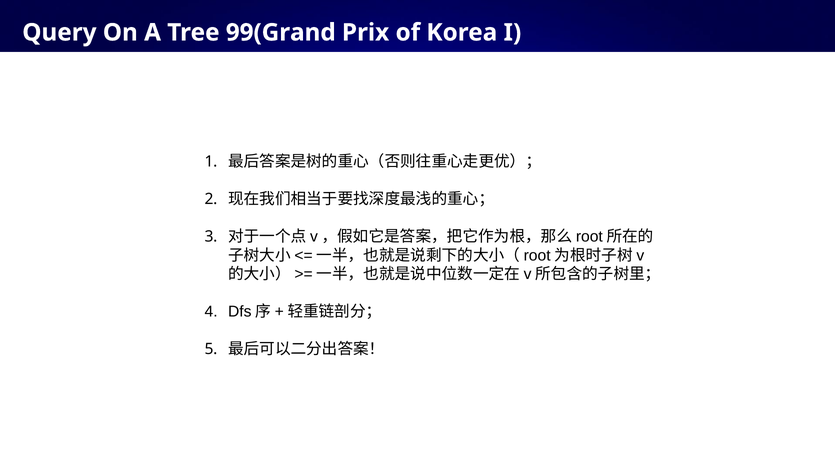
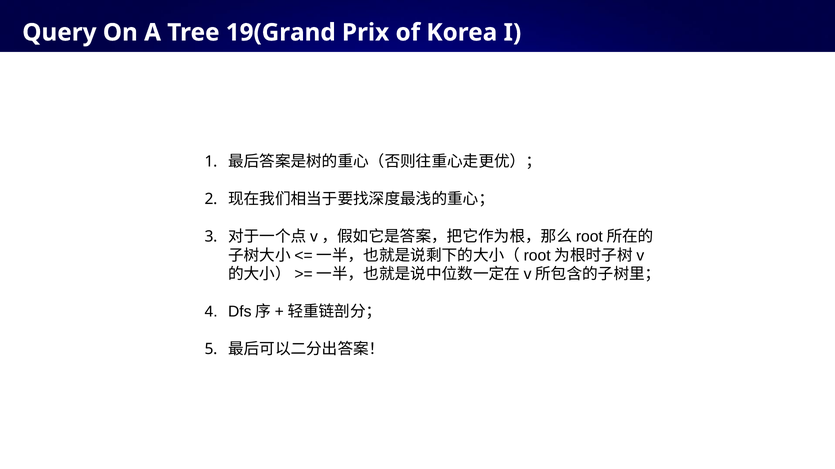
99(Grand: 99(Grand -> 19(Grand (281, 33)
